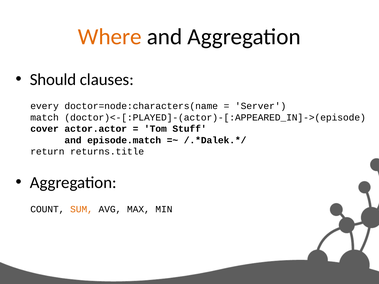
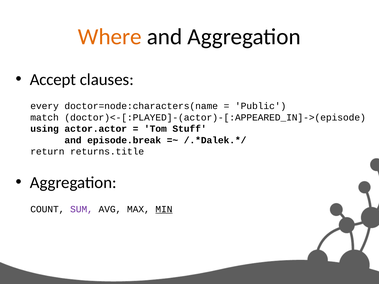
Should: Should -> Accept (53, 80)
Server: Server -> Public (261, 106)
cover: cover -> using (45, 129)
episode.match: episode.match -> episode.break (124, 140)
SUM colour: orange -> purple (82, 209)
MIN underline: none -> present (164, 209)
